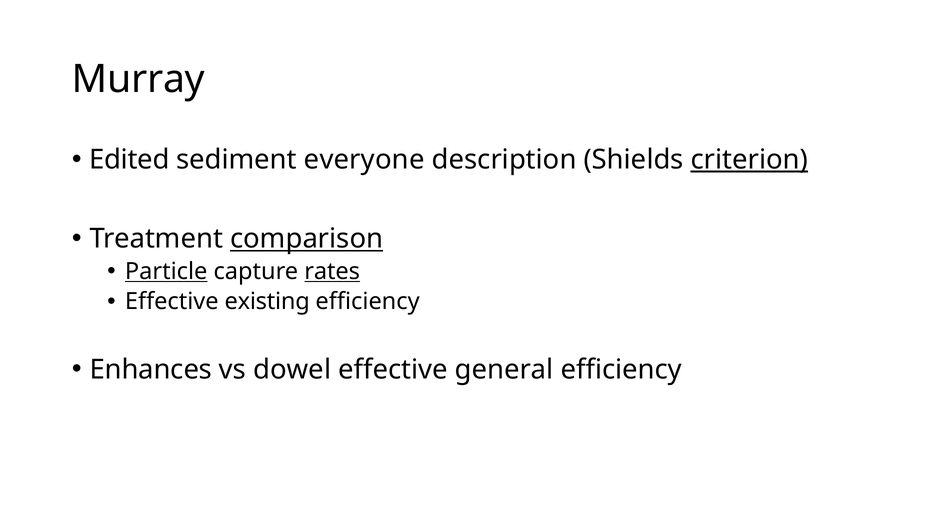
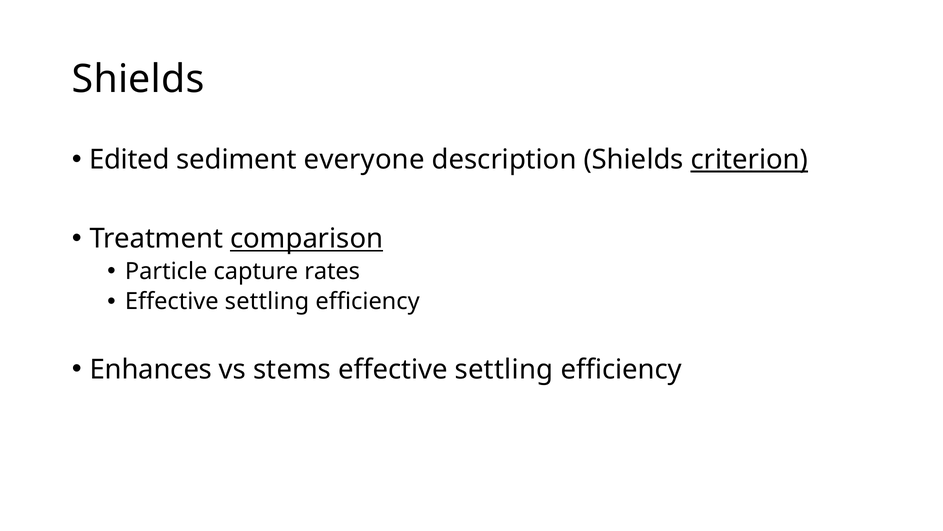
Murray: Murray -> Shields (138, 79)
Particle underline: present -> none (166, 271)
rates underline: present -> none (332, 271)
existing: existing -> settling (267, 301)
dowel: dowel -> stems (292, 369)
general: general -> settling (504, 369)
